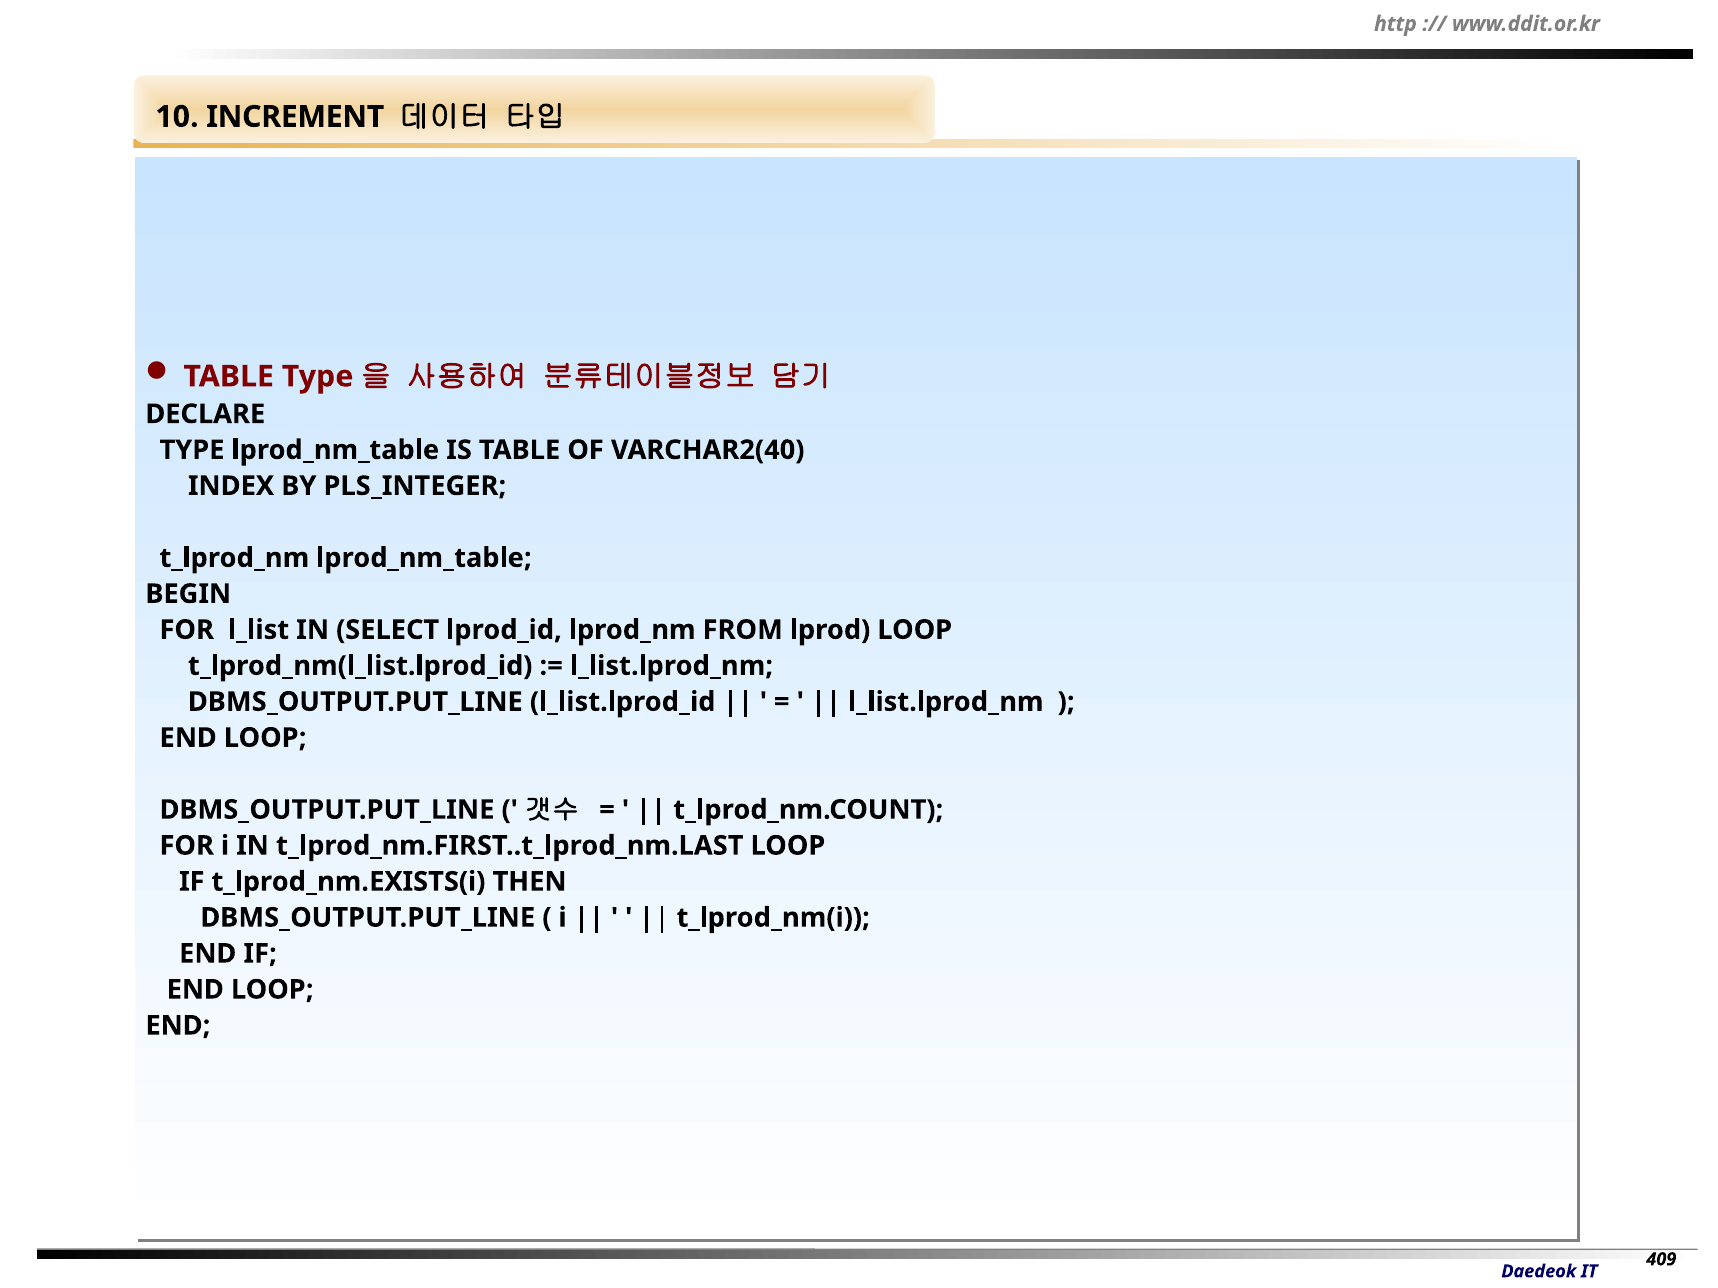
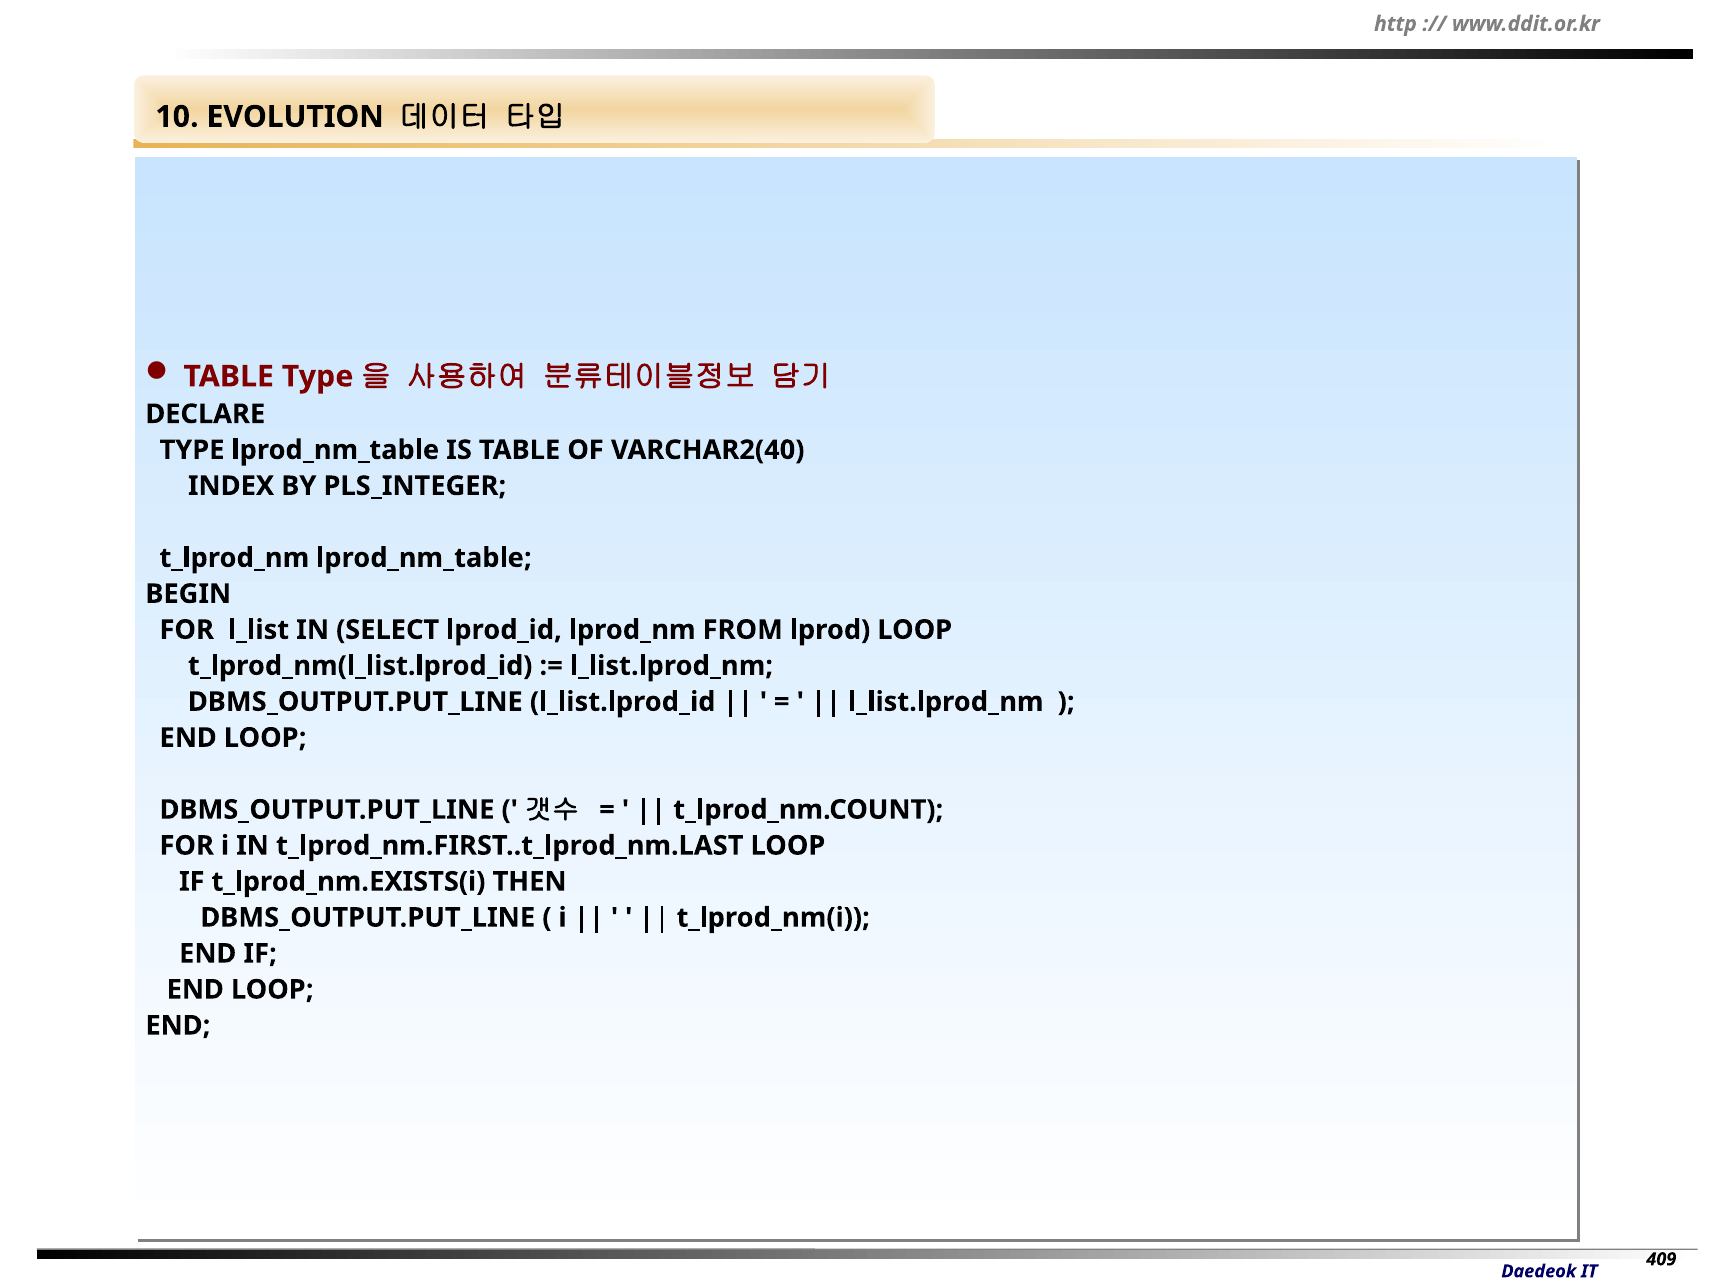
INCREMENT: INCREMENT -> EVOLUTION (295, 117)
